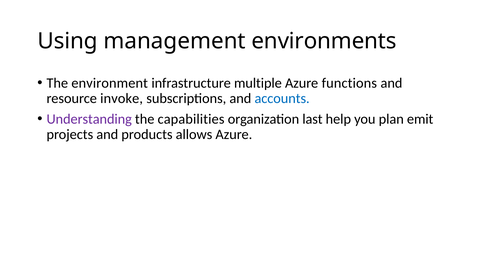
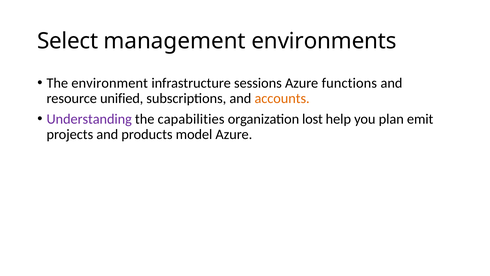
Using: Using -> Select (68, 41)
multiple: multiple -> sessions (258, 83)
invoke: invoke -> unified (122, 98)
accounts colour: blue -> orange (282, 98)
last: last -> lost (312, 119)
allows: allows -> model (194, 134)
